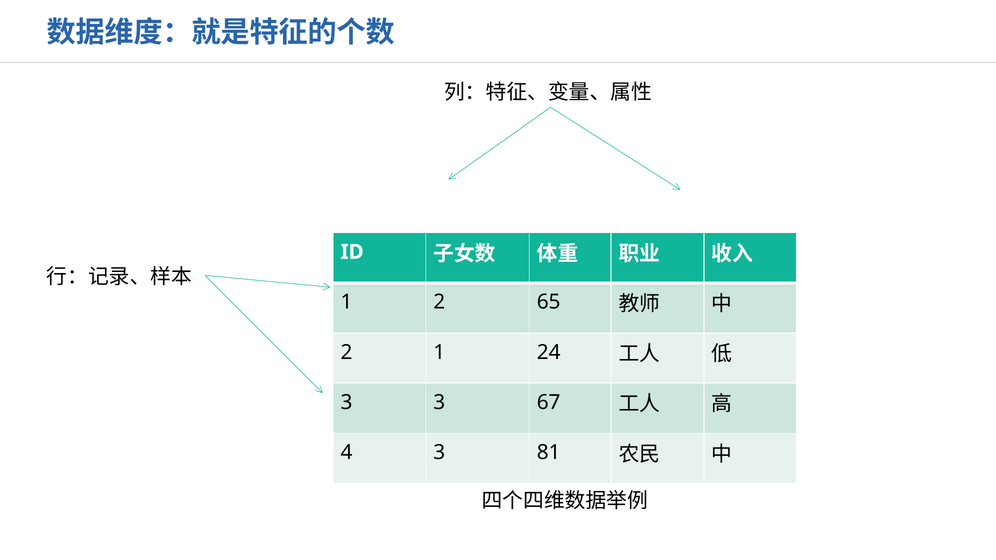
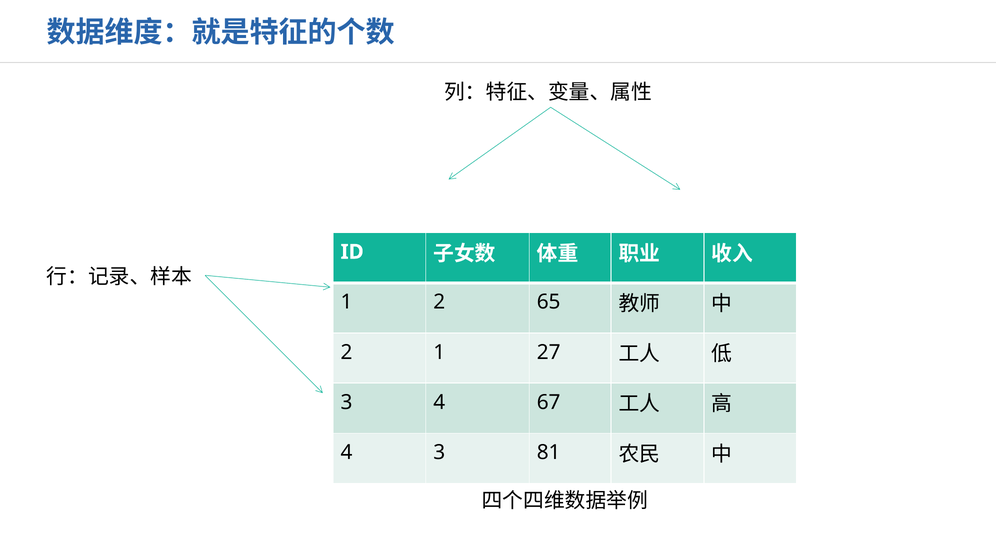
24: 24 -> 27 (549, 352)
3 3: 3 -> 4 (439, 402)
